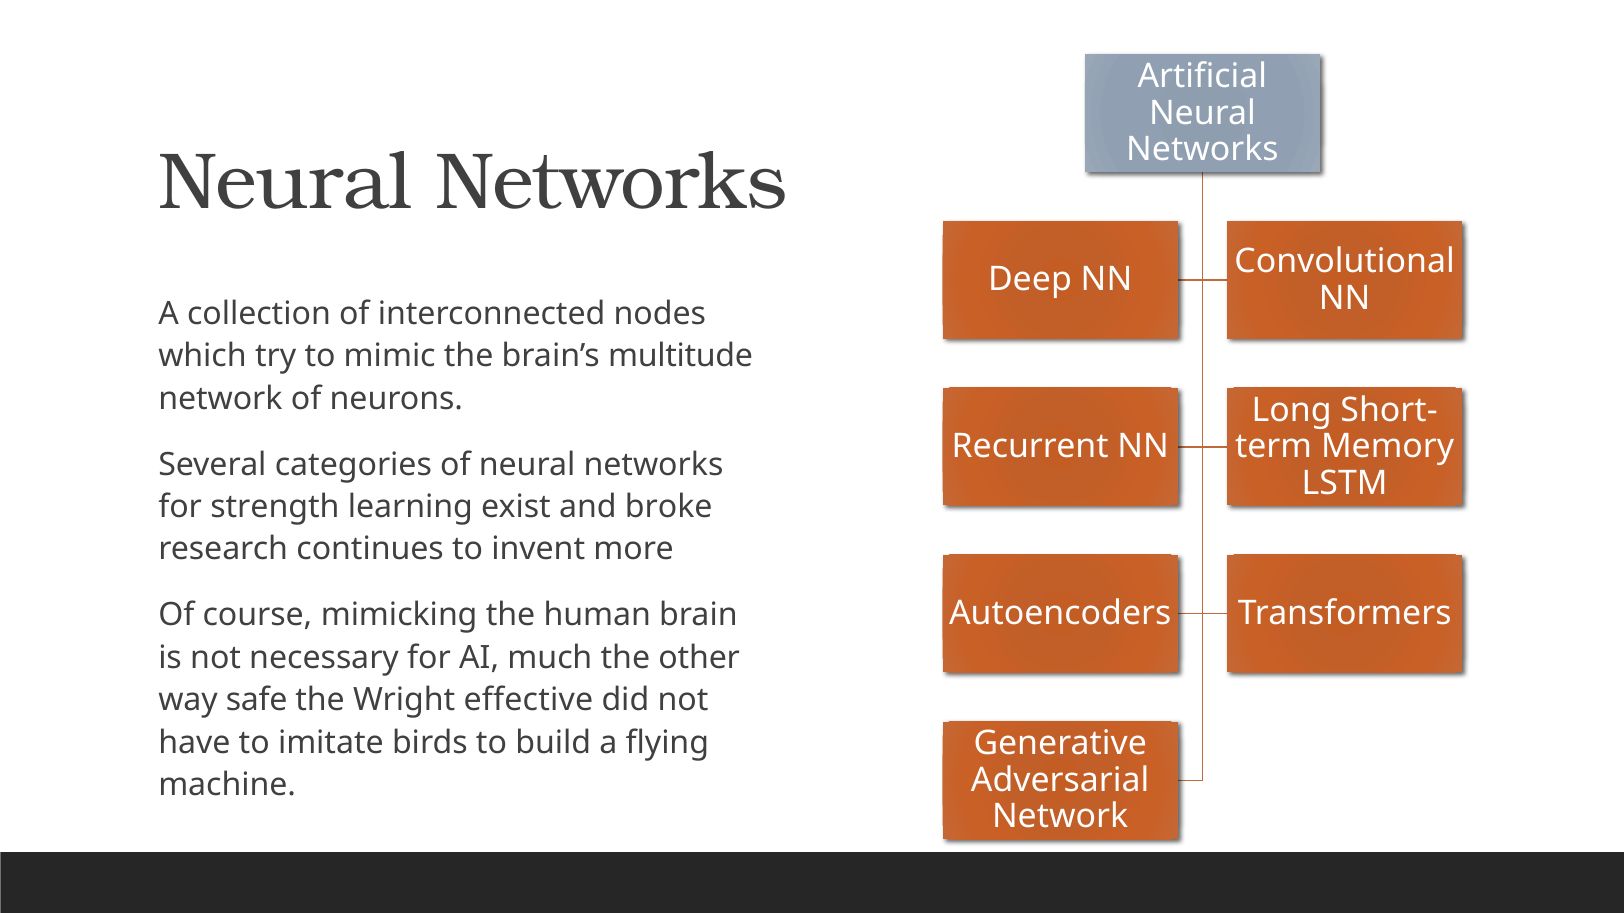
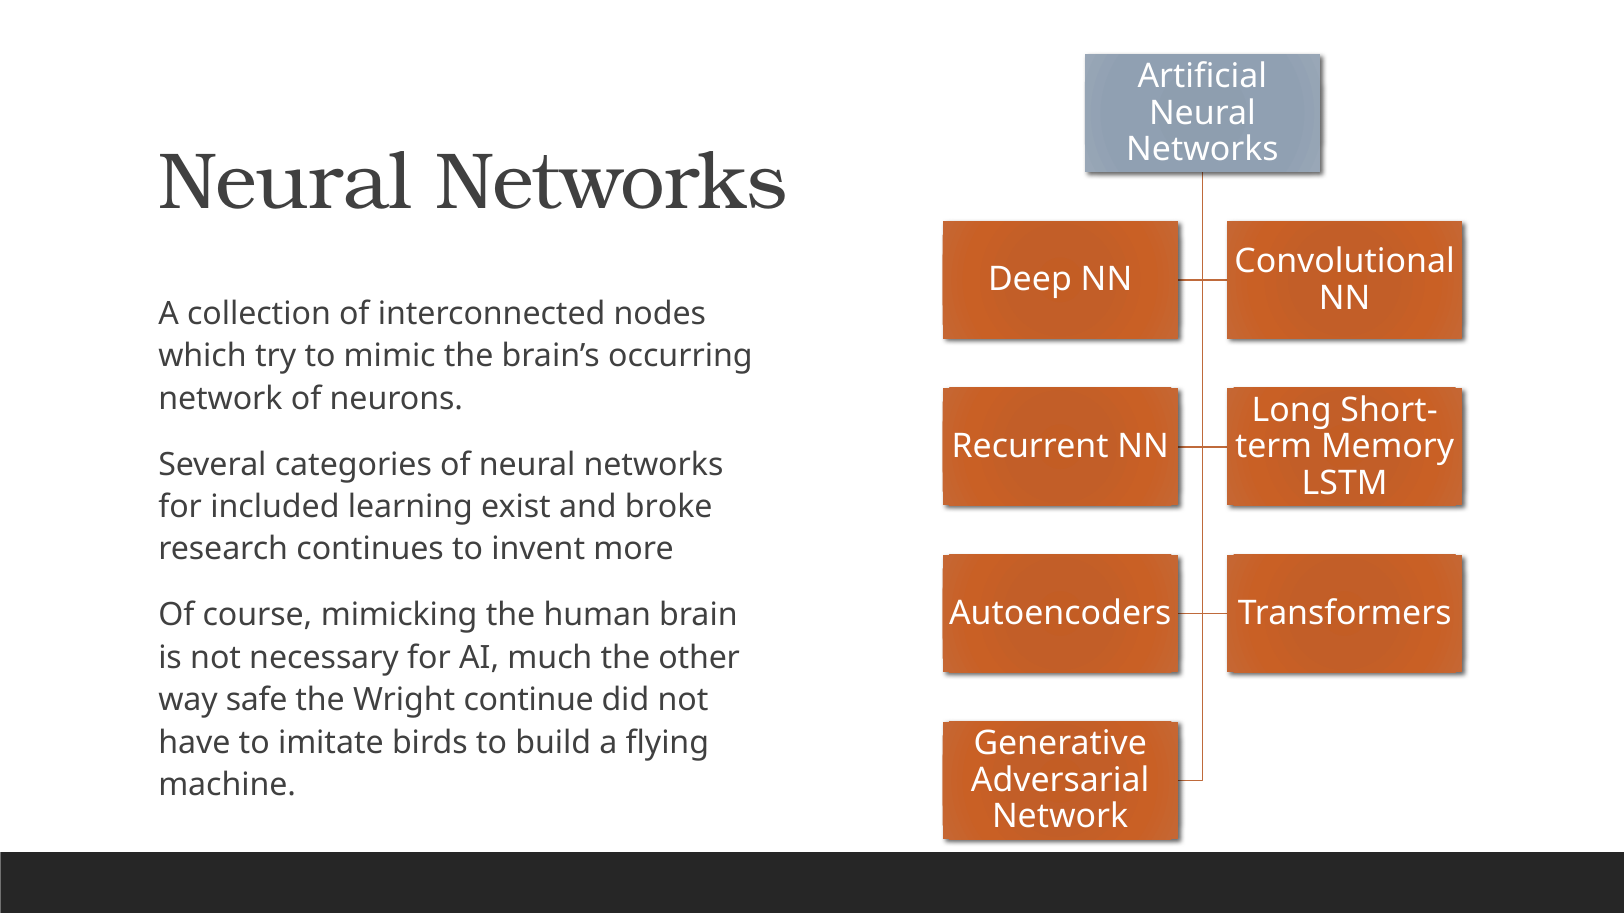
multitude: multitude -> occurring (680, 356)
strength: strength -> included (275, 507)
effective: effective -> continue (529, 700)
